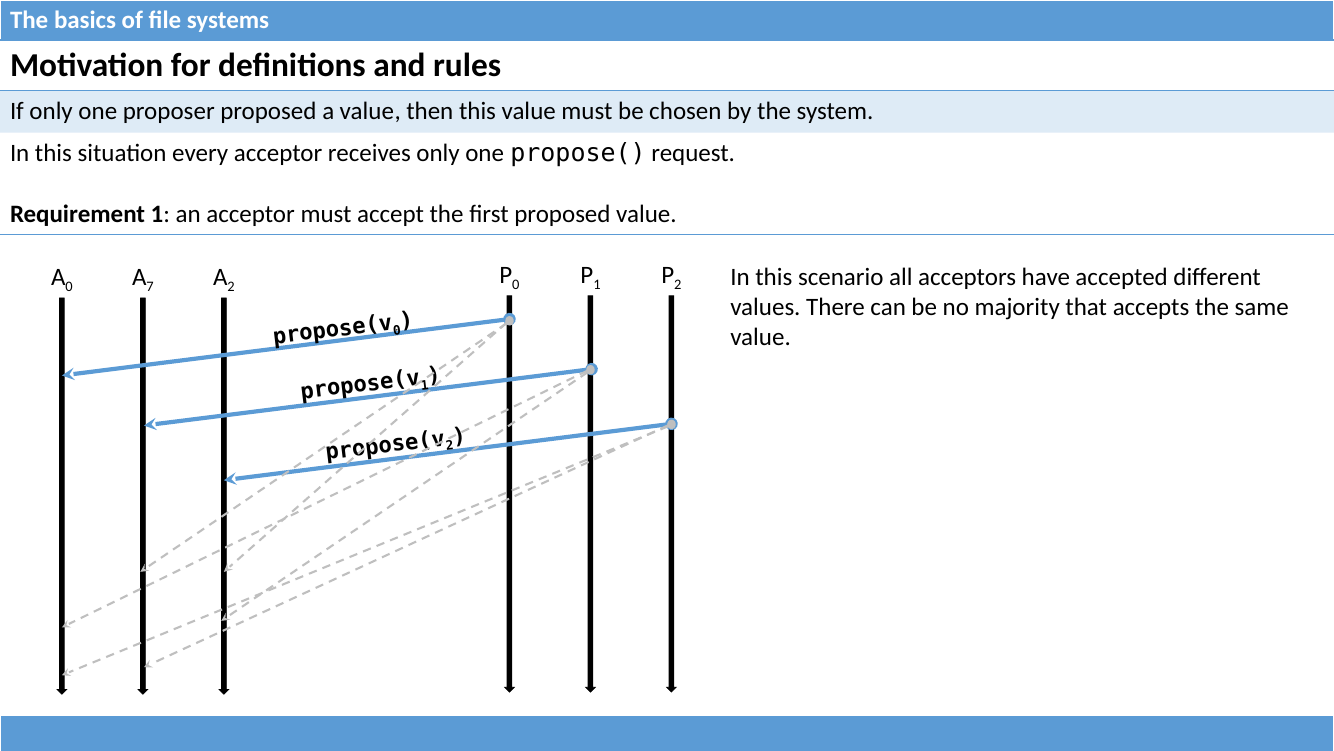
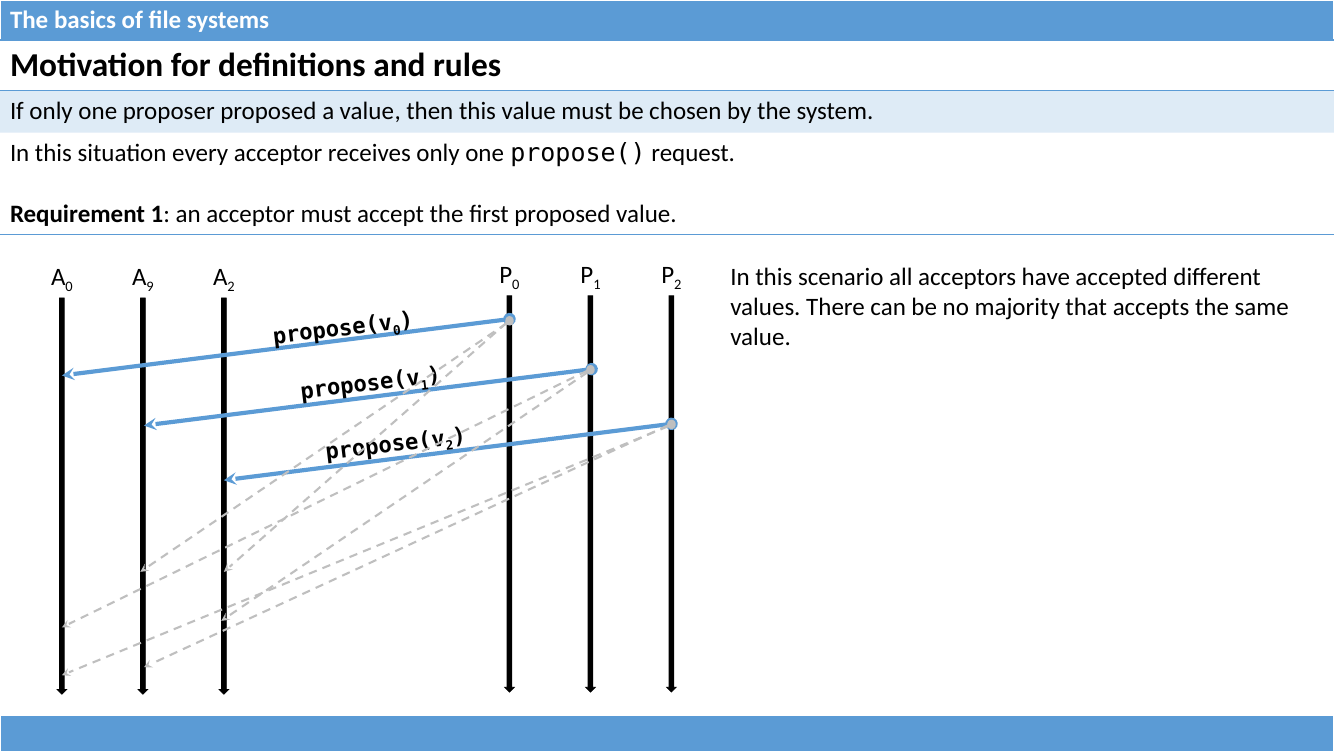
7: 7 -> 9 (150, 287)
